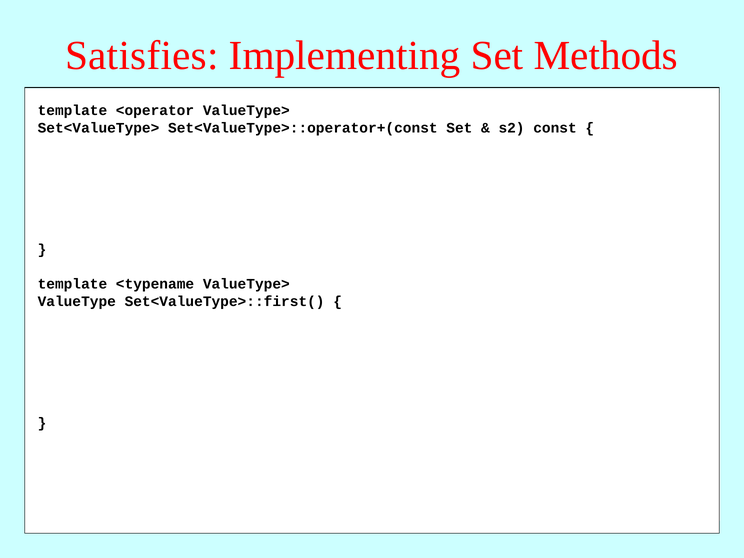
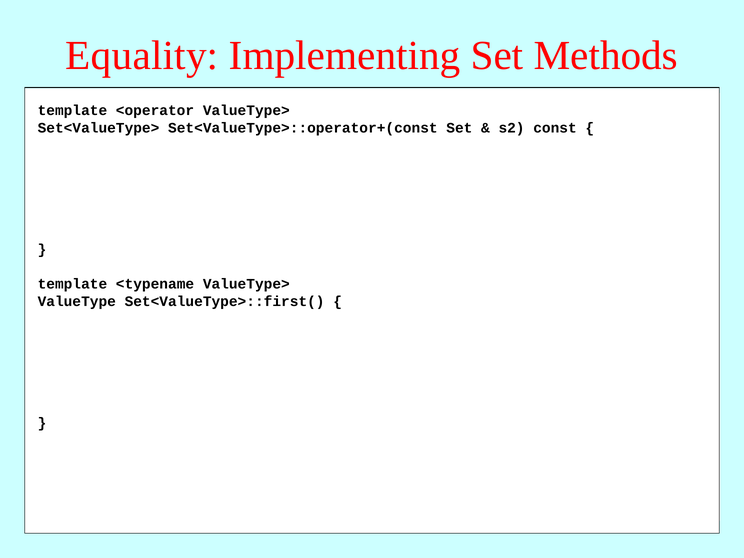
Satisfies: Satisfies -> Equality (142, 56)
